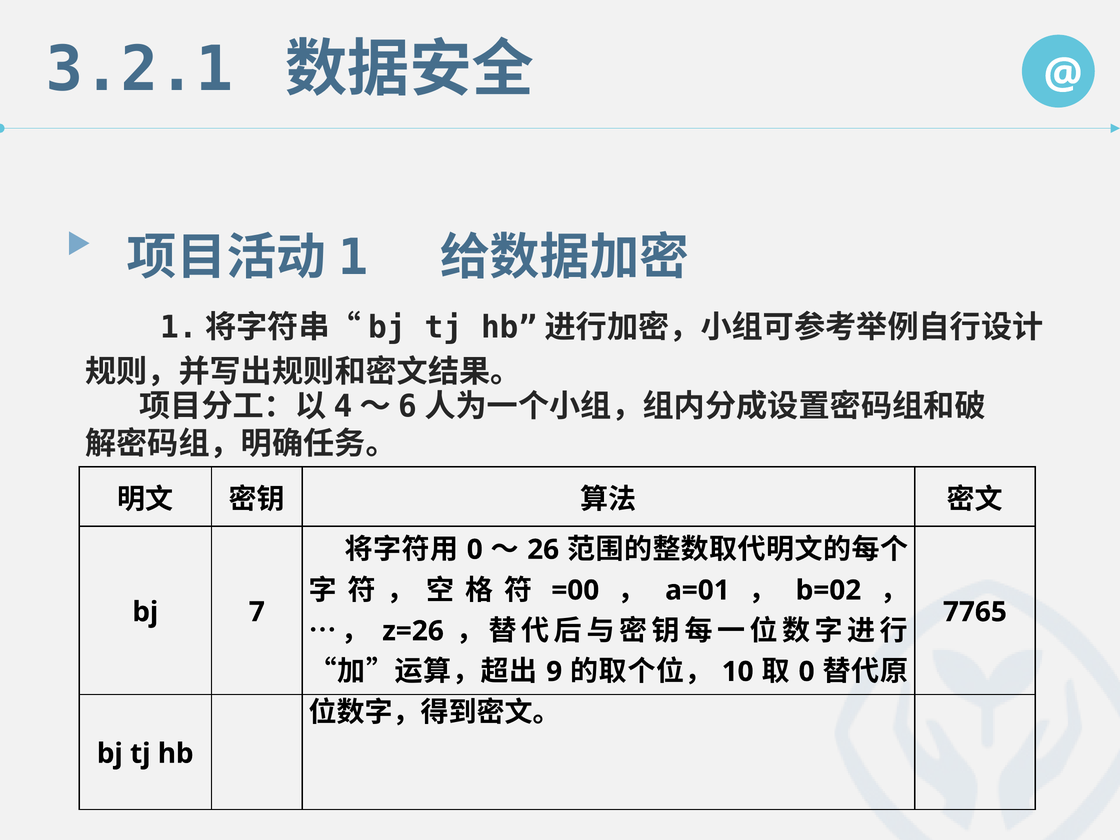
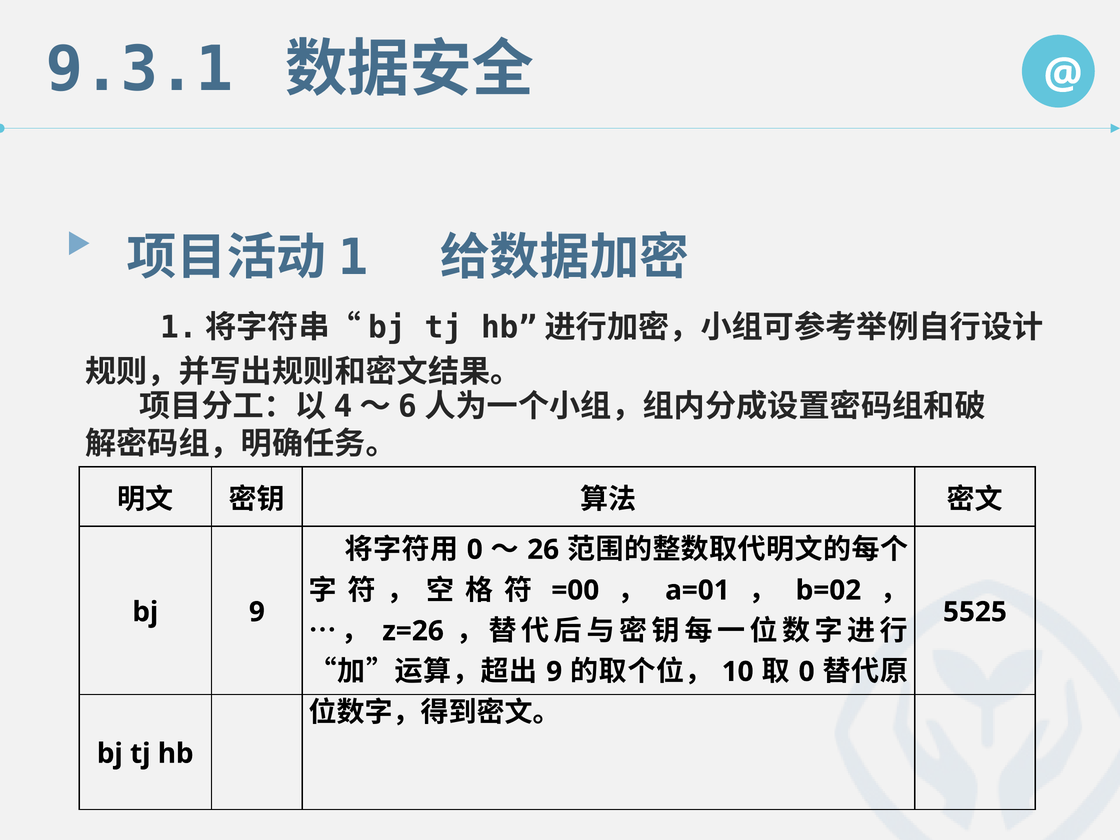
3.2.1: 3.2.1 -> 9.3.1 (139, 70)
bj 7: 7 -> 9 (257, 612)
7765: 7765 -> 5525 (975, 612)
